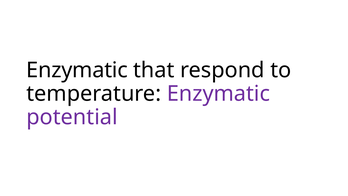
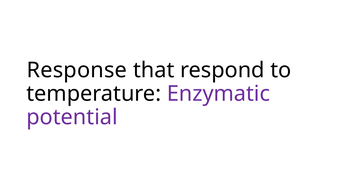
Enzymatic: Enzymatic -> Response (77, 70)
